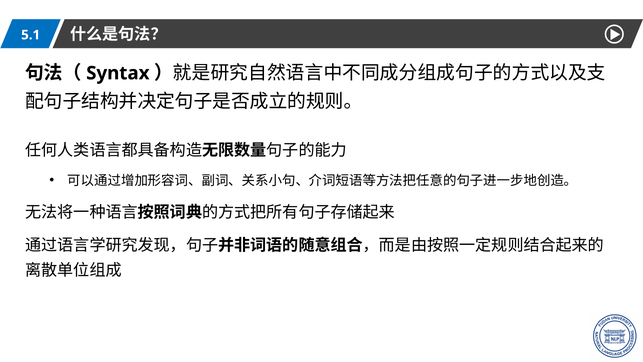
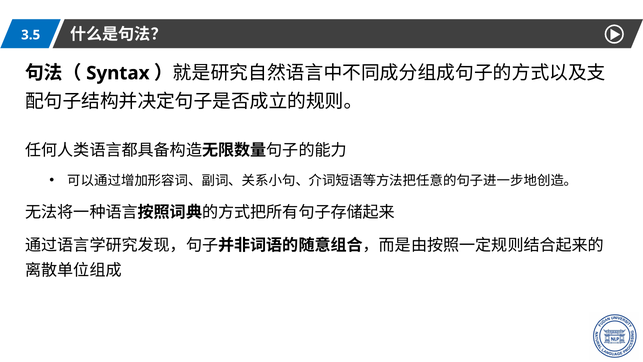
5.1: 5.1 -> 3.5 (31, 35)
